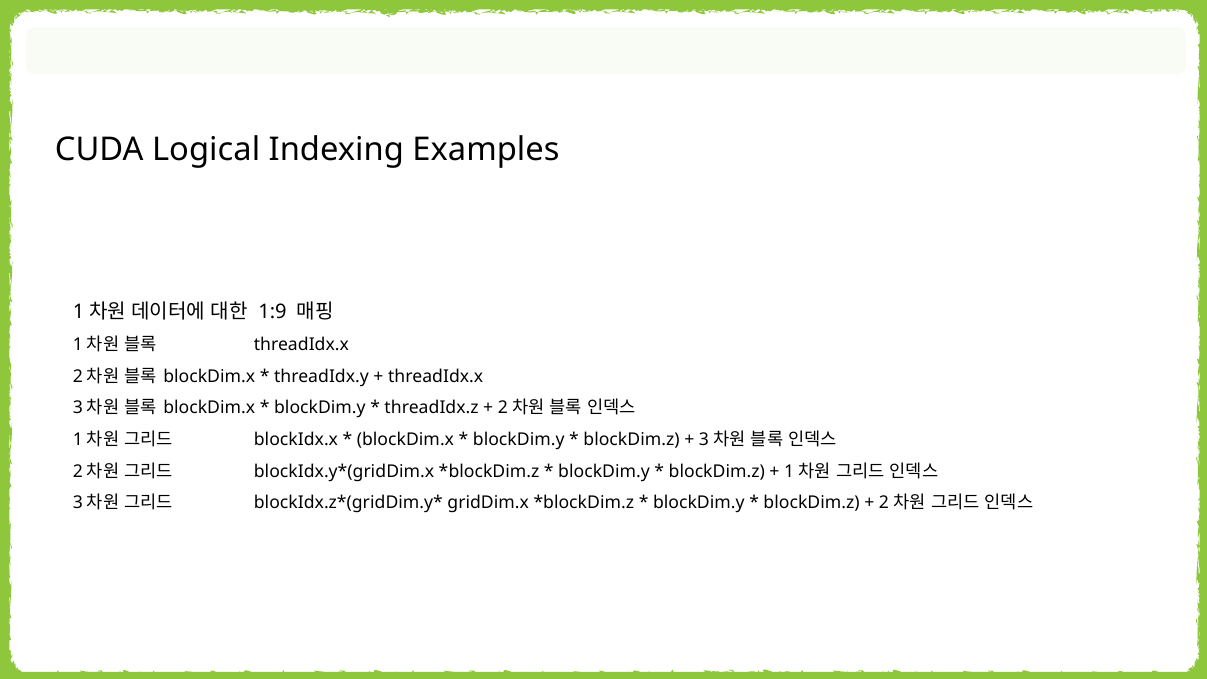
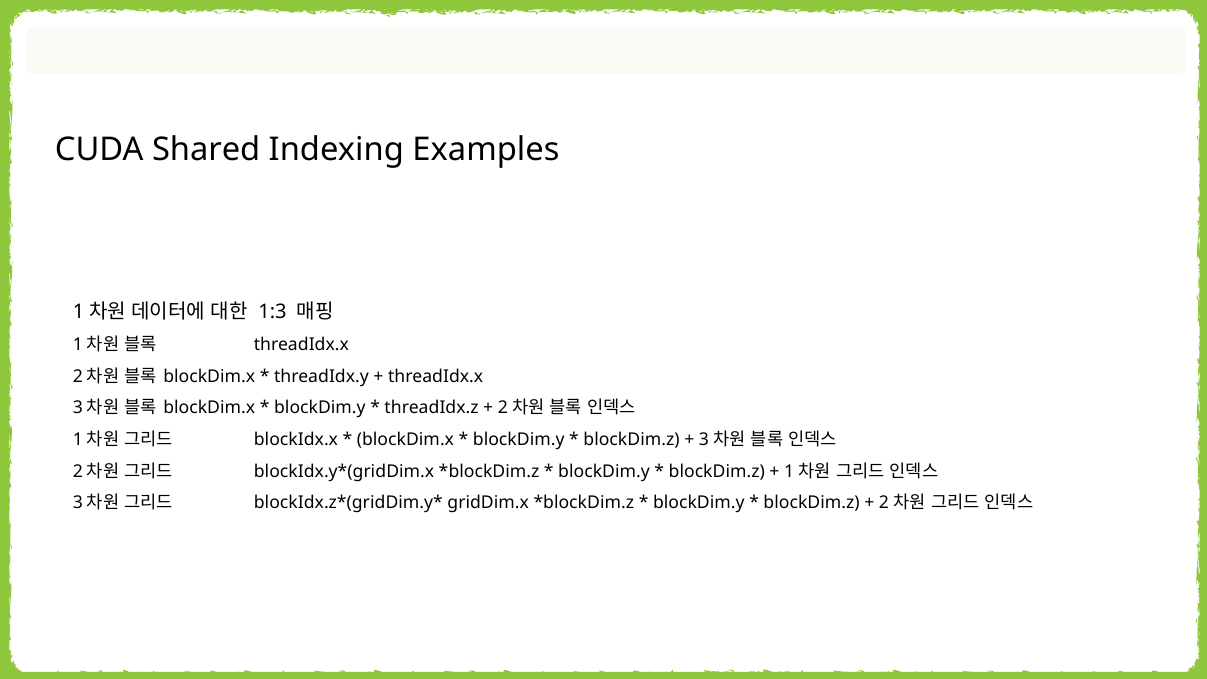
Logical: Logical -> Shared (206, 149)
1:9: 1:9 -> 1:3 (273, 312)
